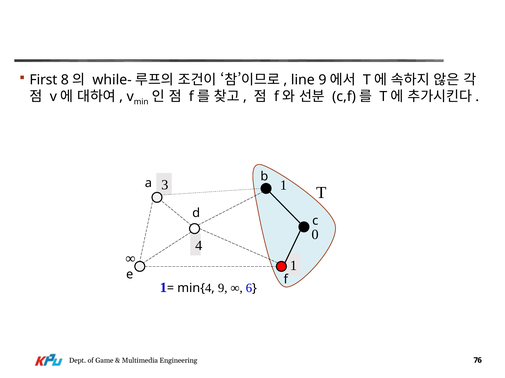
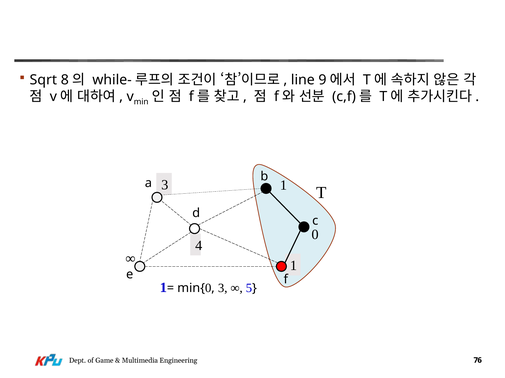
First: First -> Sqrt (43, 80)
4: 4 -> 0 (208, 289)
9: 9 -> 3 (223, 289)
6: 6 -> 5 (249, 289)
